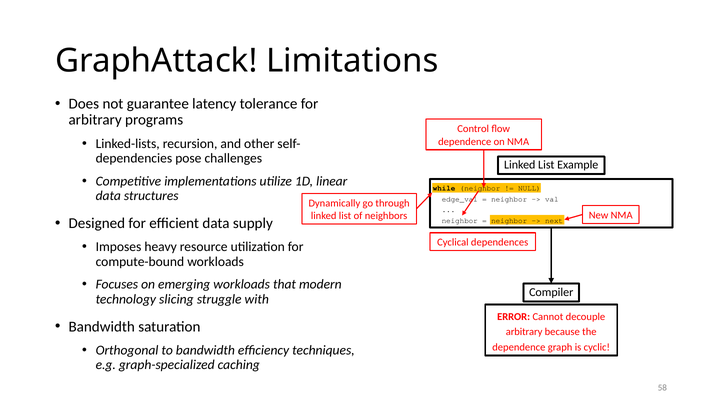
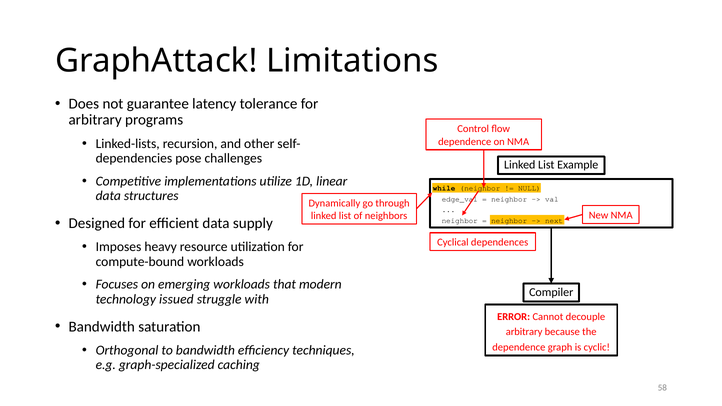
slicing: slicing -> issued (176, 299)
